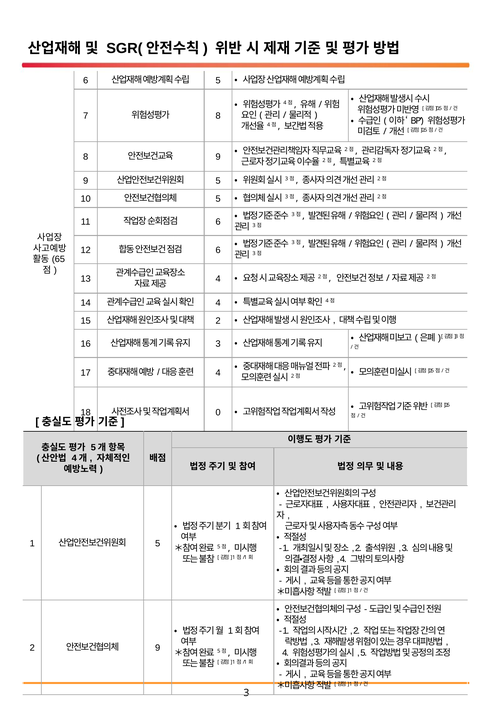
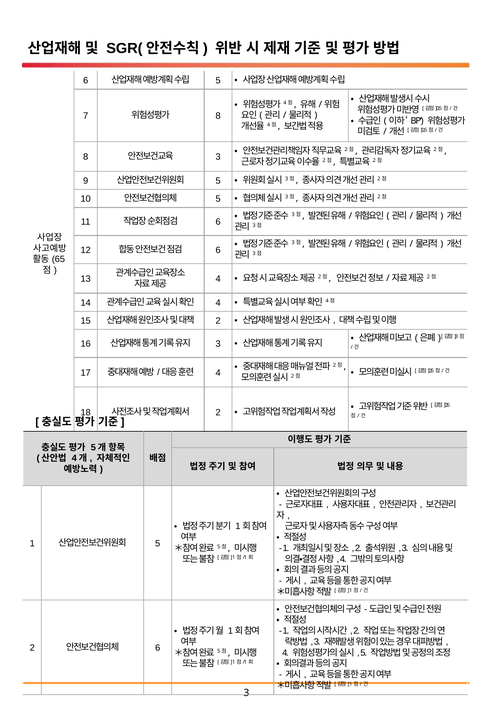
9: 9 -> 3 (218, 157)
0: 0 -> 2 (218, 413)
9: 9 -> 6 (158, 648)
